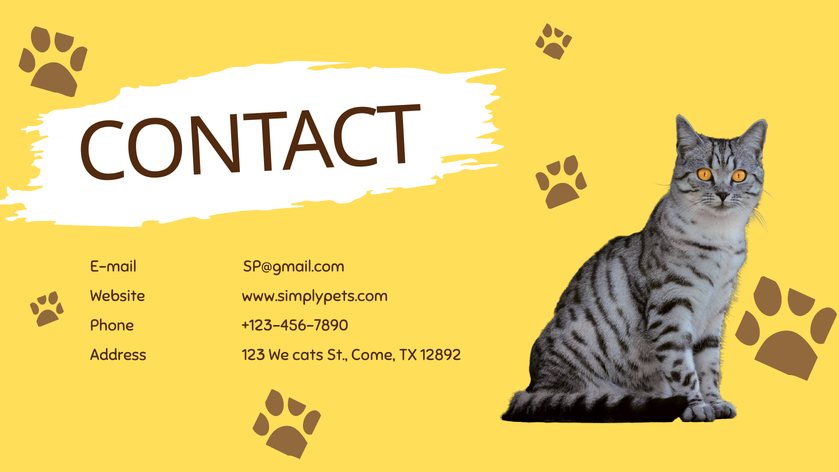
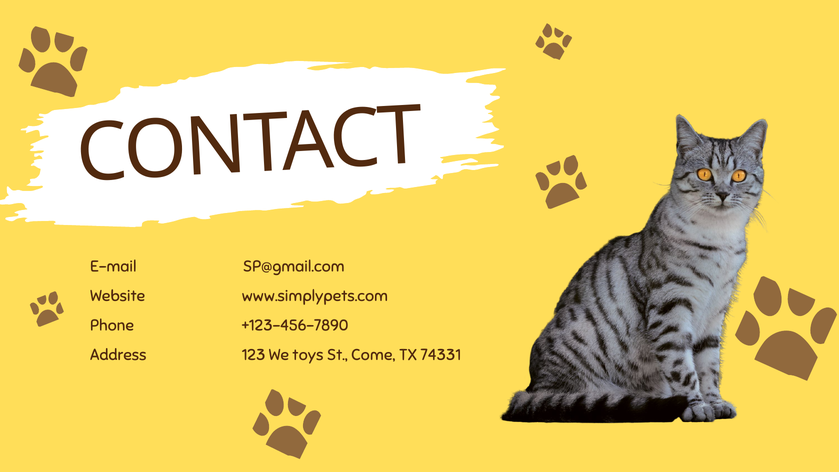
cats: cats -> toys (308, 355)
12892: 12892 -> 74331 (441, 355)
